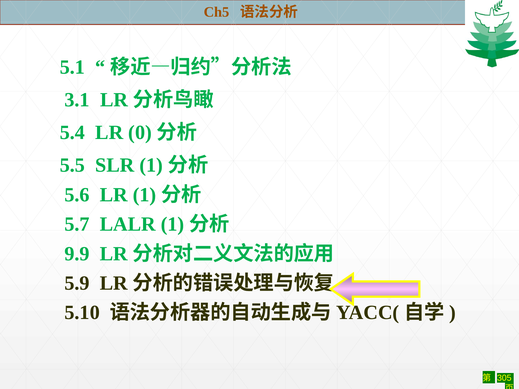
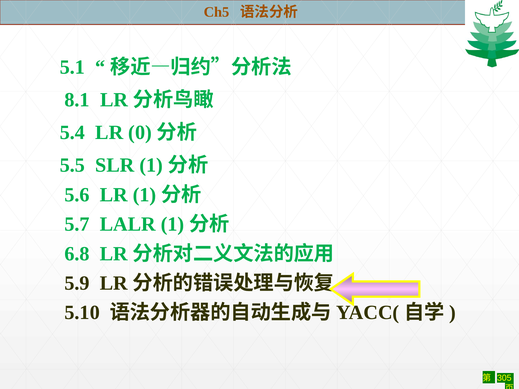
3.1: 3.1 -> 8.1 (77, 100)
9.9: 9.9 -> 6.8 (77, 254)
